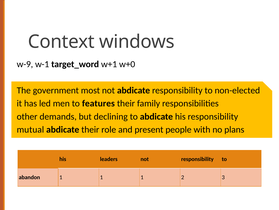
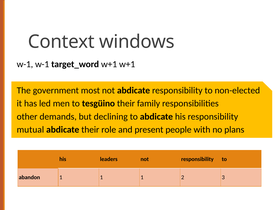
w-9: w-9 -> w-1 (25, 64)
w+1 w+0: w+0 -> w+1 (127, 64)
features: features -> tesgüino (98, 103)
